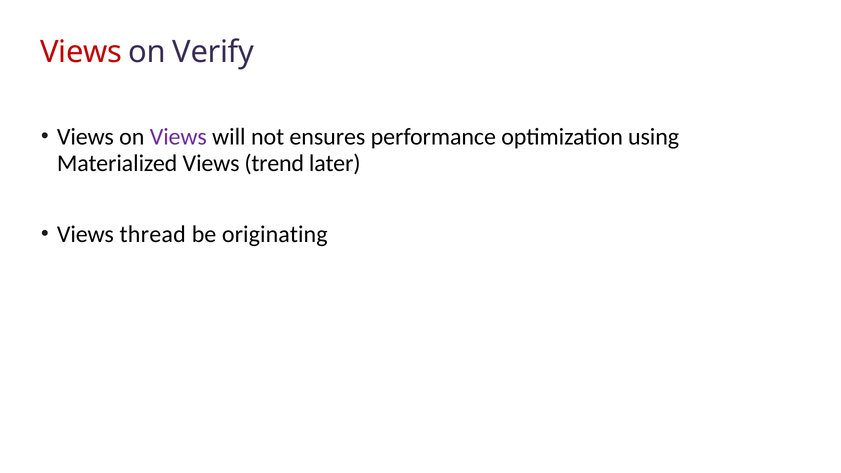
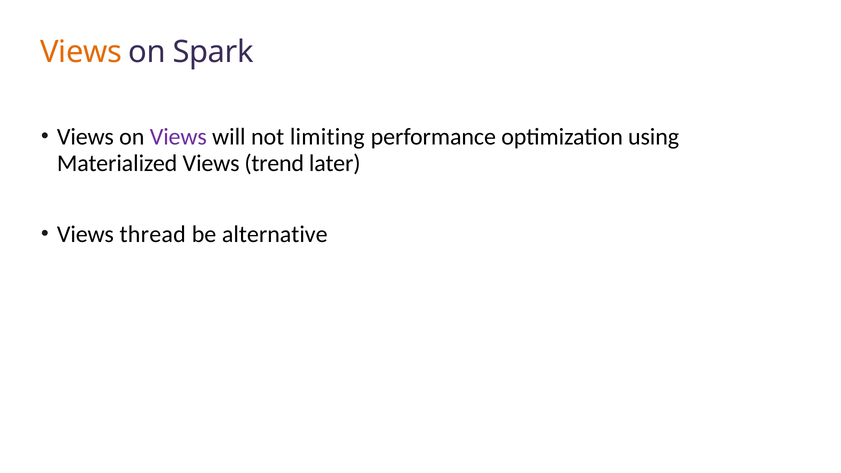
Views colour: red -> orange (81, 52)
Verify: Verify -> Spark (213, 52)
ensures: ensures -> limiting (327, 137)
originating: originating -> alternative (275, 234)
